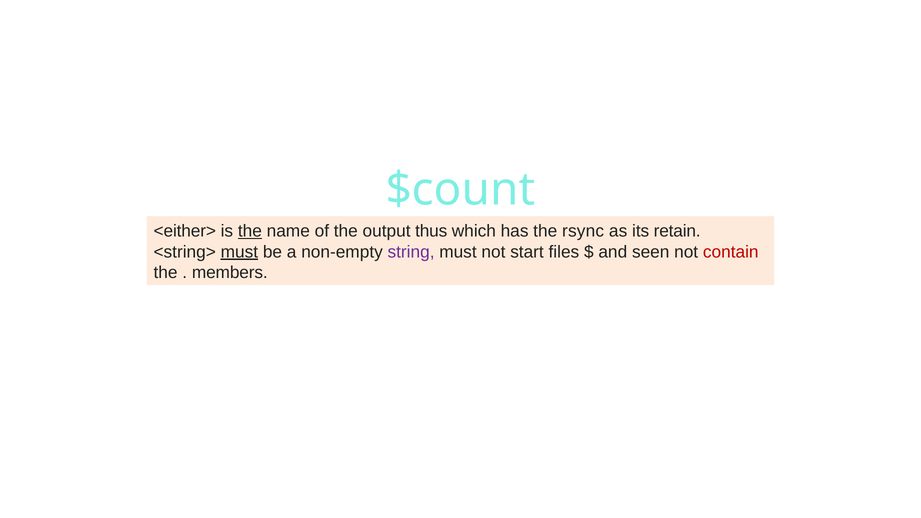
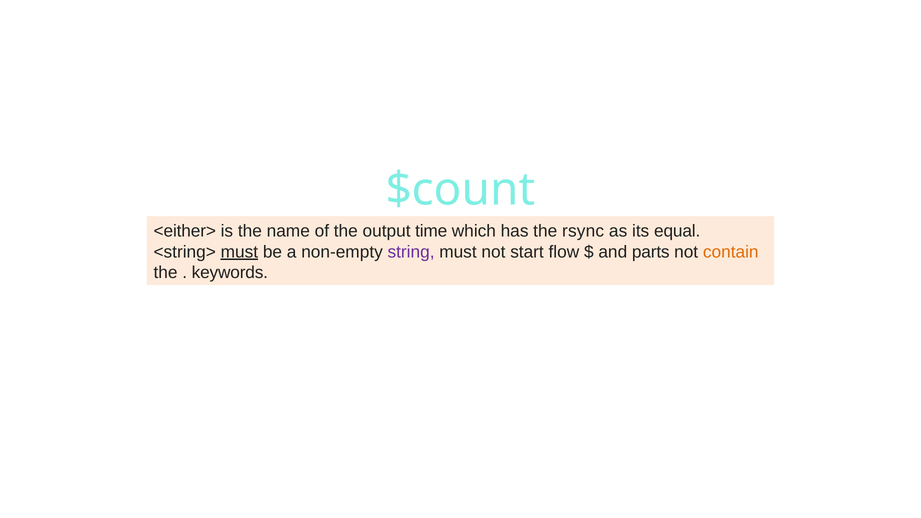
the underline: present -> none (250, 231)
thus: thus -> time (431, 231)
retain: retain -> equal (677, 231)
files: files -> flow (564, 252)
seen: seen -> parts (651, 252)
contain colour: red -> orange (731, 252)
members: members -> keywords (230, 273)
